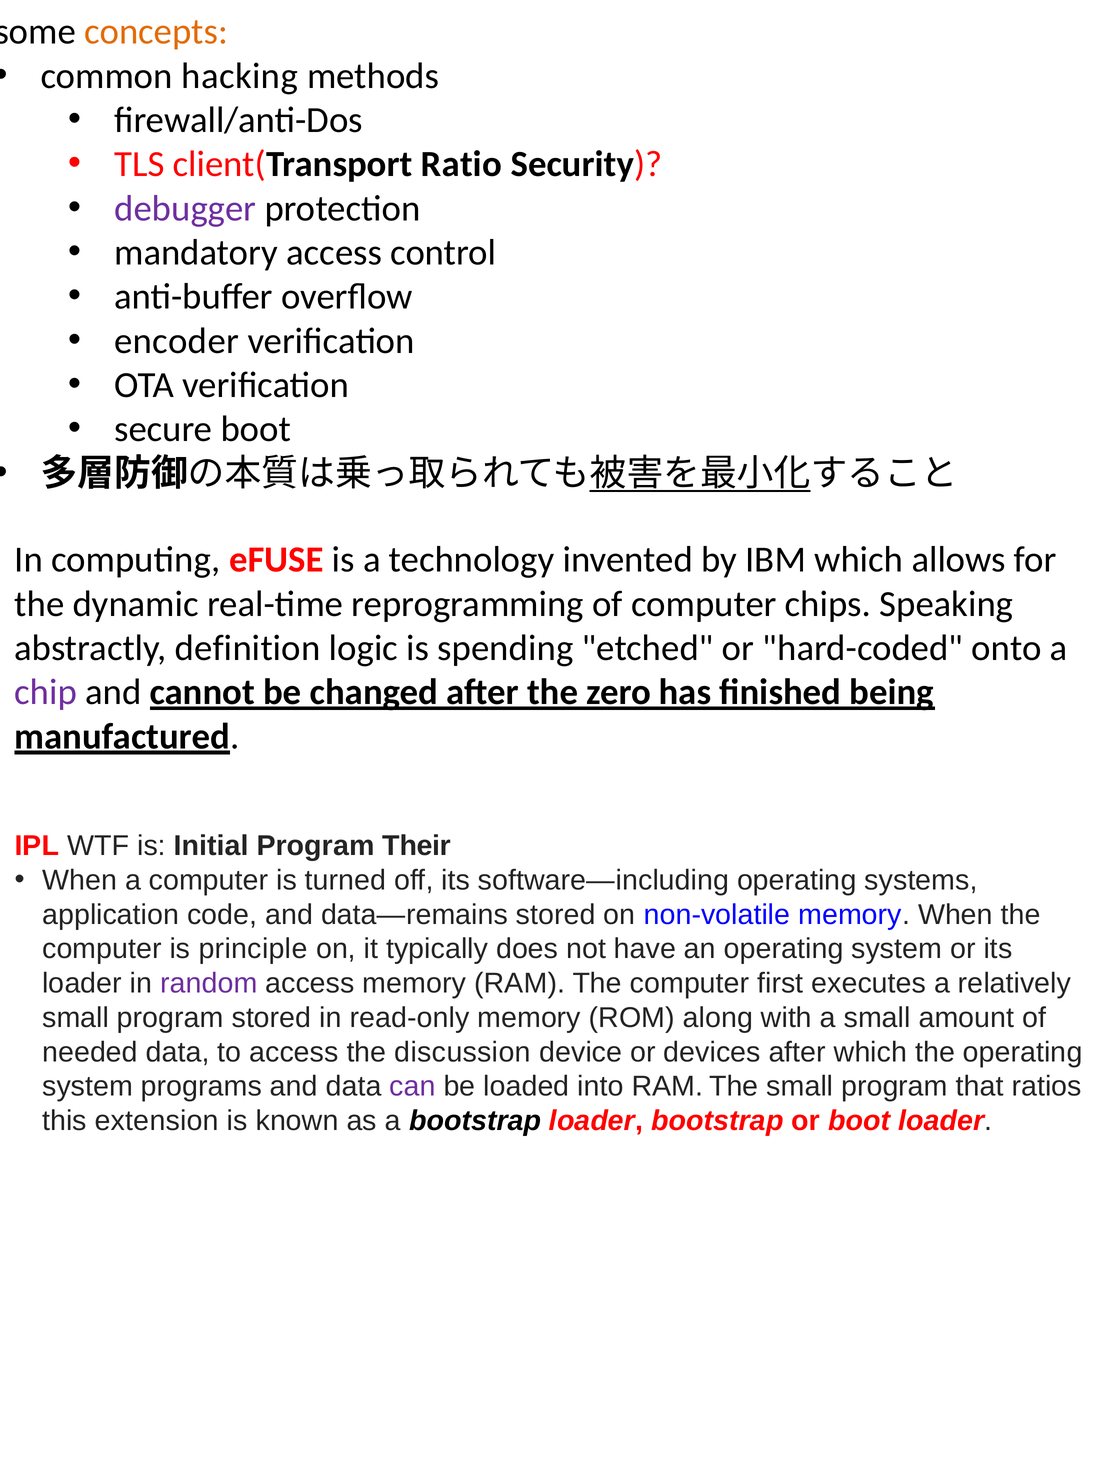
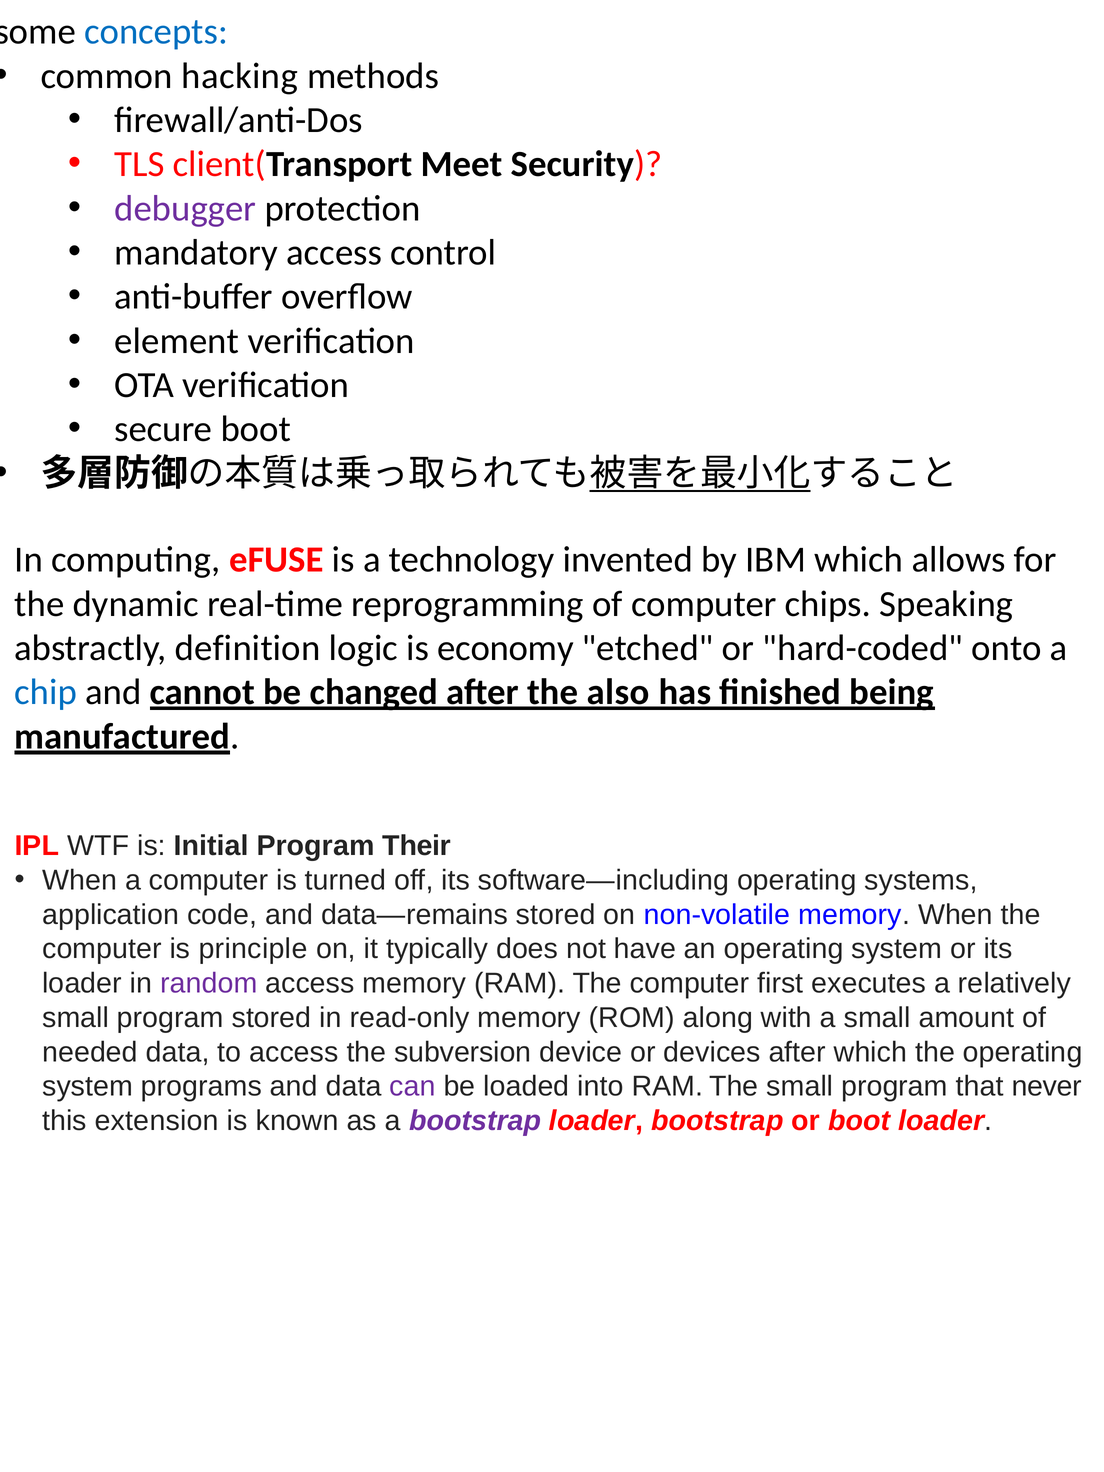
concepts colour: orange -> blue (156, 32)
Ratio: Ratio -> Meet (462, 164)
encoder: encoder -> element (177, 341)
spending: spending -> economy (505, 648)
chip colour: purple -> blue (46, 692)
zero: zero -> also (618, 692)
discussion: discussion -> subversion (463, 1052)
ratios: ratios -> never (1047, 1086)
bootstrap colour: black -> purple (475, 1121)
